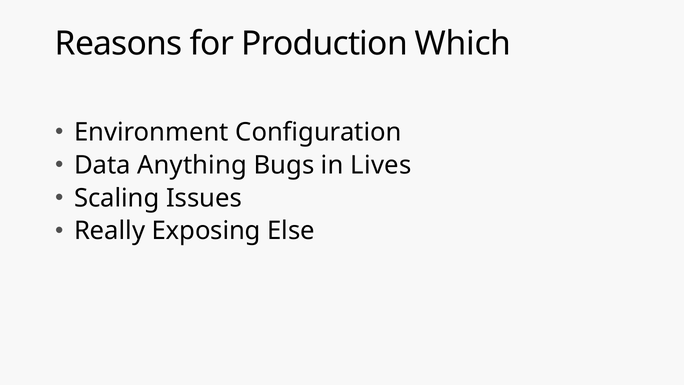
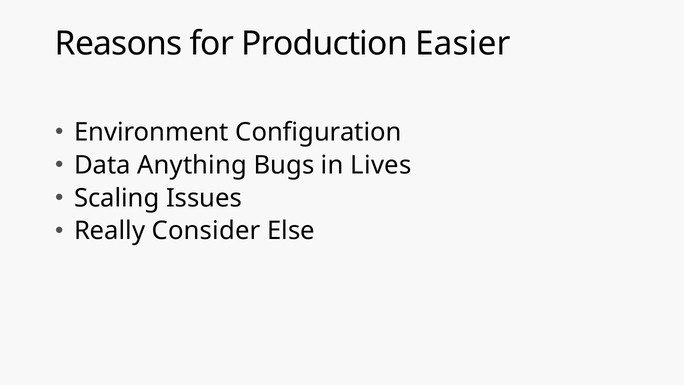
Which: Which -> Easier (463, 43)
Exposing: Exposing -> Consider (206, 231)
